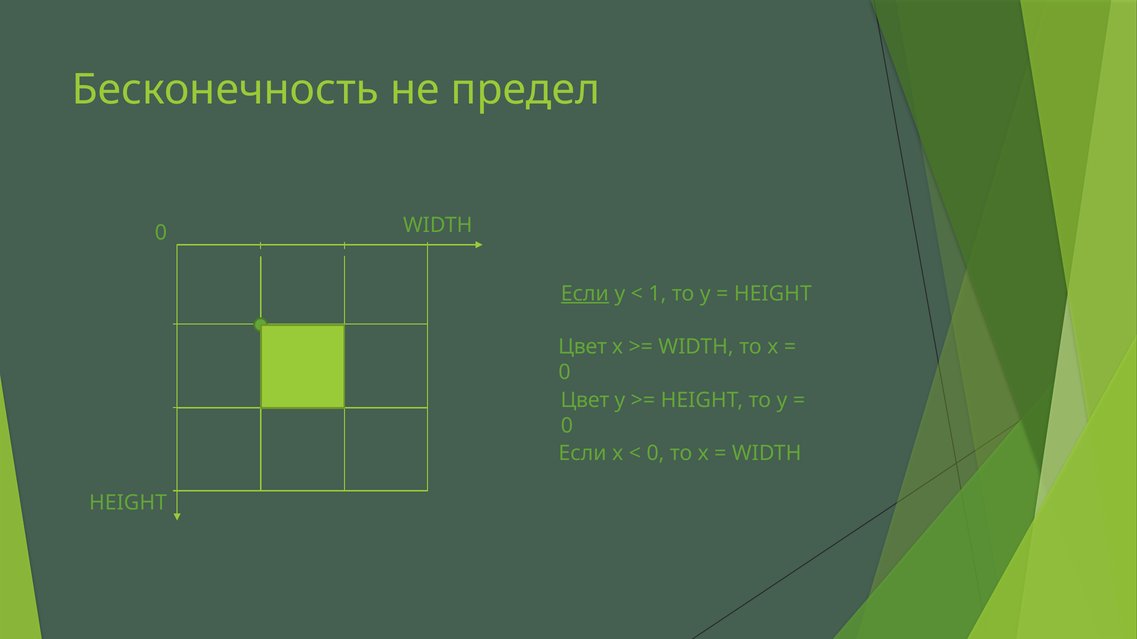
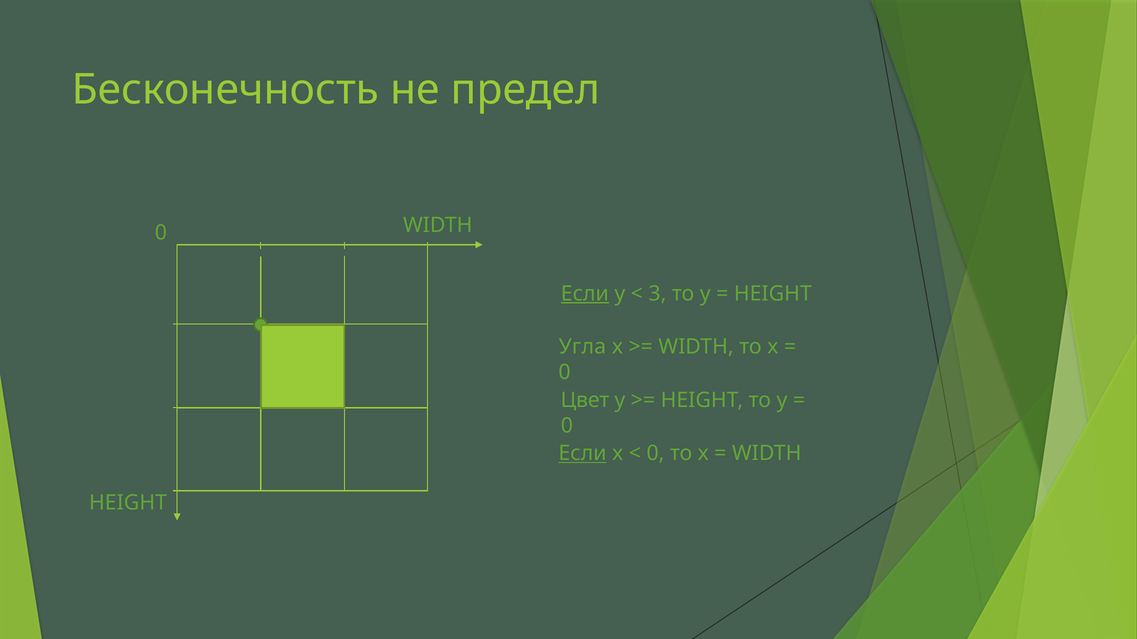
1: 1 -> 3 (657, 294)
Цвет: Цвет -> Угла (582, 347)
Если underline: none -> present (583, 454)
